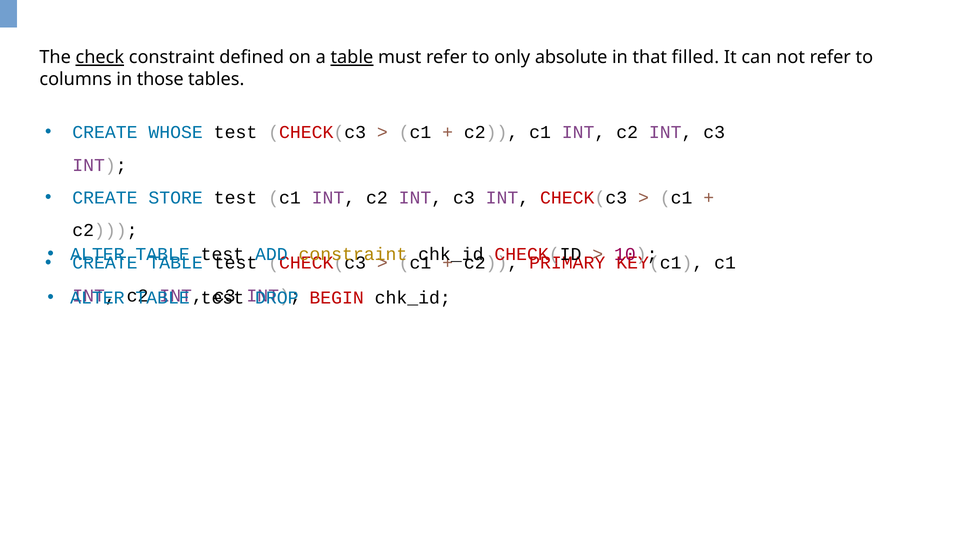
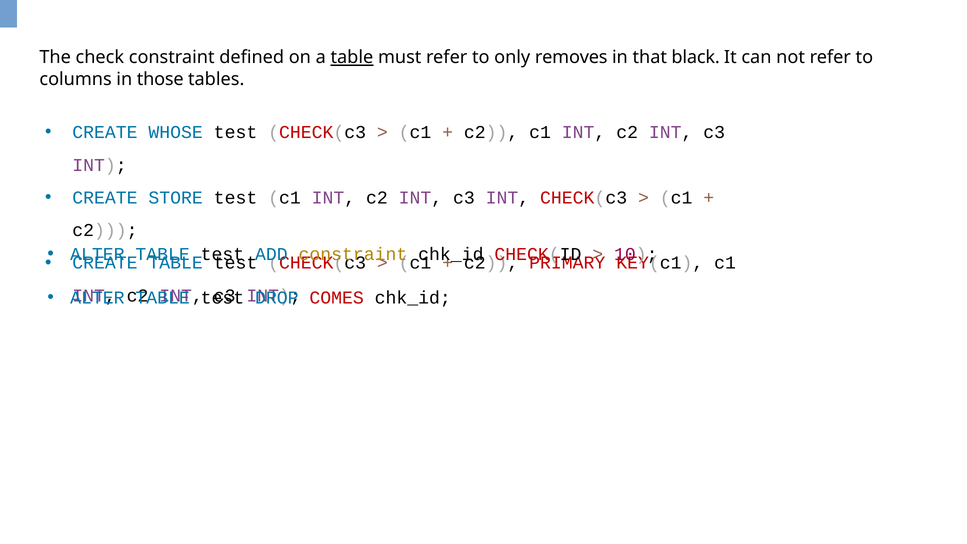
check underline: present -> none (100, 57)
absolute: absolute -> removes (571, 57)
filled: filled -> black (696, 57)
BEGIN: BEGIN -> COMES (337, 298)
